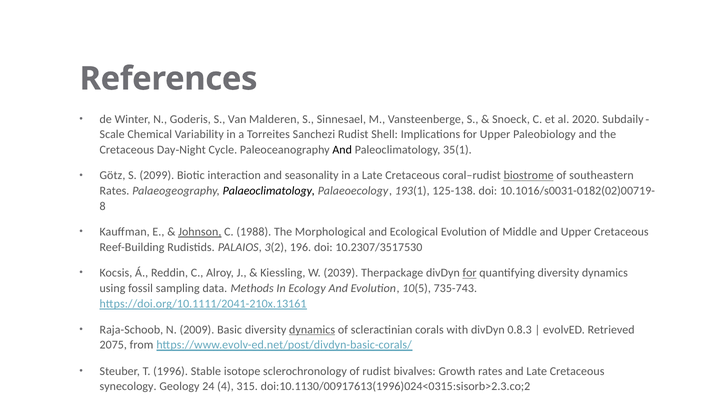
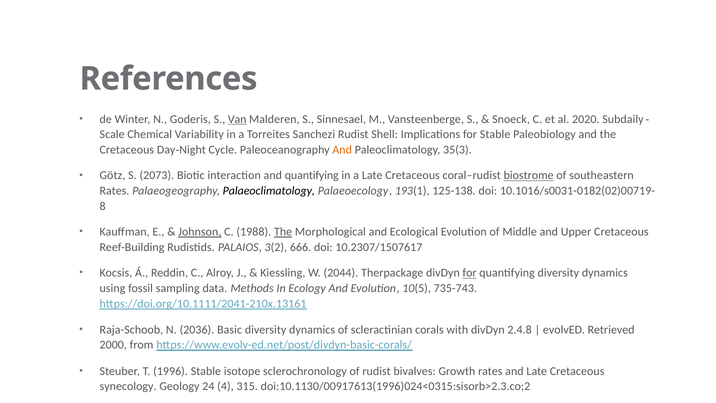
Van underline: none -> present (237, 119)
for Upper: Upper -> Stable (495, 134)
And colour: black -> orange (342, 150)
35(1: 35(1 -> 35(3 (457, 150)
2099: 2099 -> 2073 (157, 175)
and seasonality: seasonality -> quantifying (312, 175)
The underline: none -> present (283, 232)
196: 196 -> 666 (300, 247)
10.2307/3517530: 10.2307/3517530 -> 10.2307/1507617 (379, 247)
2039: 2039 -> 2044 (341, 273)
2009: 2009 -> 2036 (197, 330)
dynamics underline: present -> none (312, 330)
0.8.3: 0.8.3 -> 2.4.8 (520, 330)
2075: 2075 -> 2000 (113, 345)
